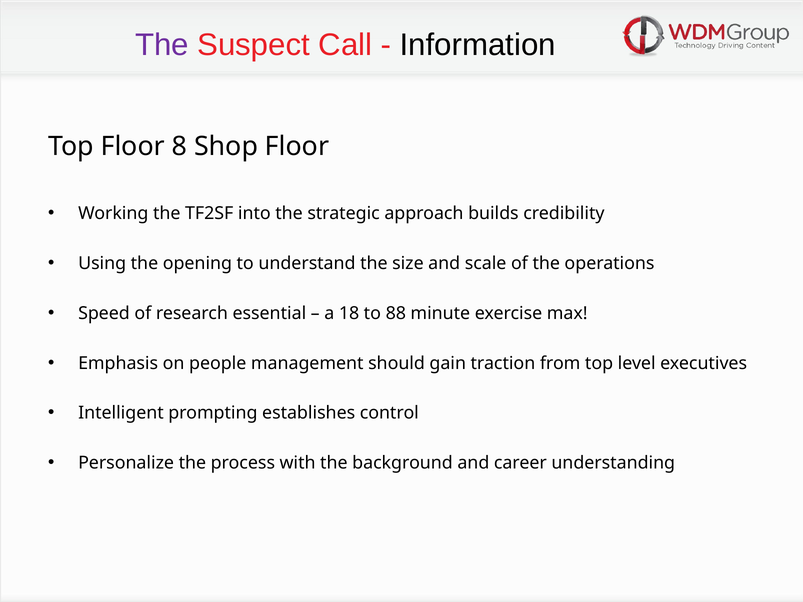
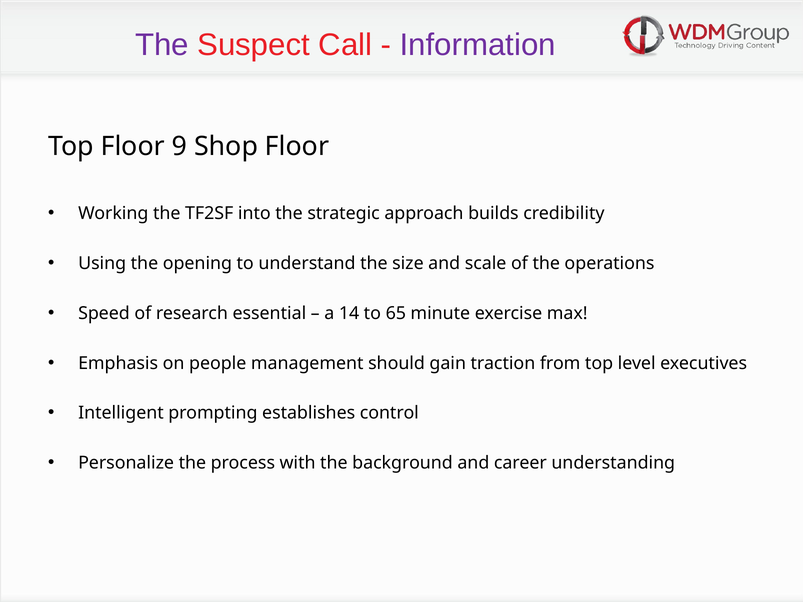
Information colour: black -> purple (478, 45)
8: 8 -> 9 (179, 146)
18: 18 -> 14 (349, 313)
88: 88 -> 65 (396, 313)
